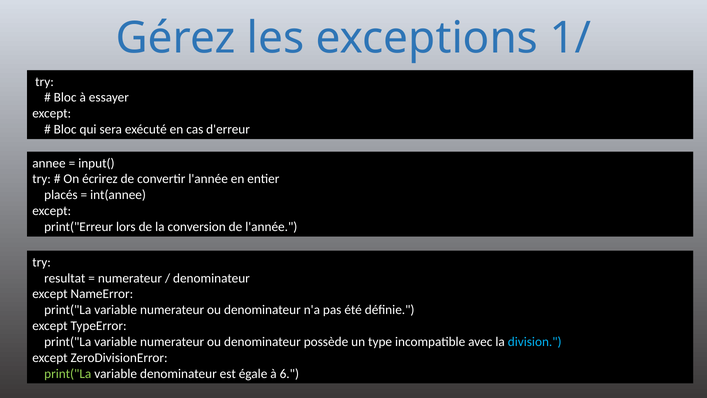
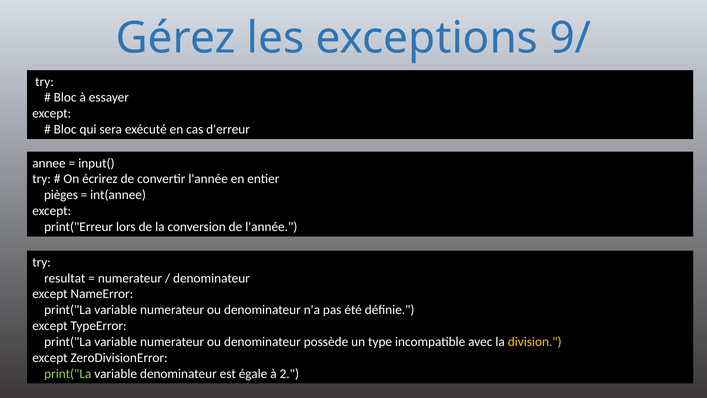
1/: 1/ -> 9/ (570, 38)
placés: placés -> pièges (61, 195)
division colour: light blue -> yellow (535, 342)
6: 6 -> 2 (289, 373)
